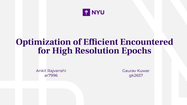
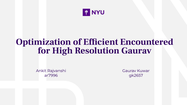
Resolution Epochs: Epochs -> Gaurav (136, 51)
